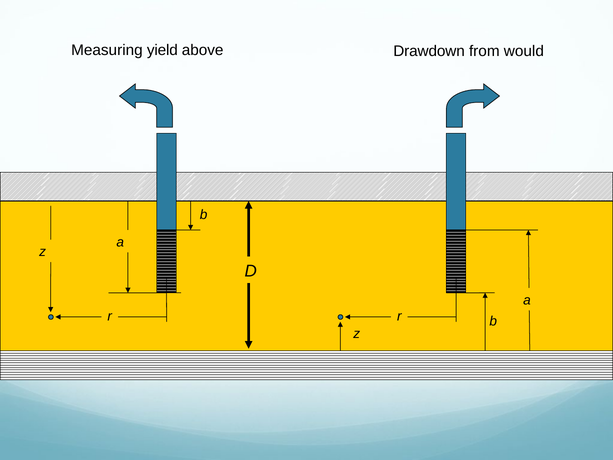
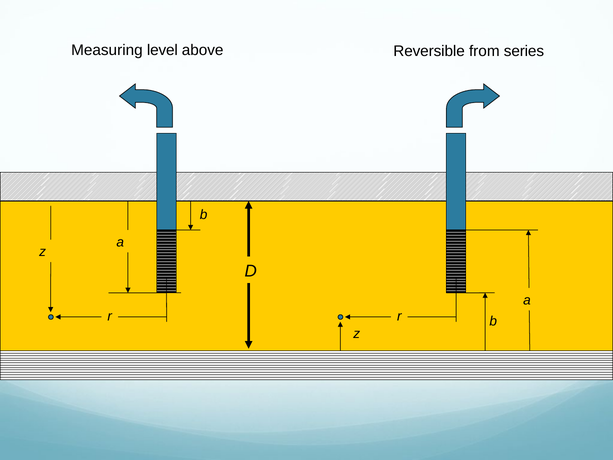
yield: yield -> level (162, 50)
Drawdown: Drawdown -> Reversible (429, 51)
would: would -> series (524, 51)
